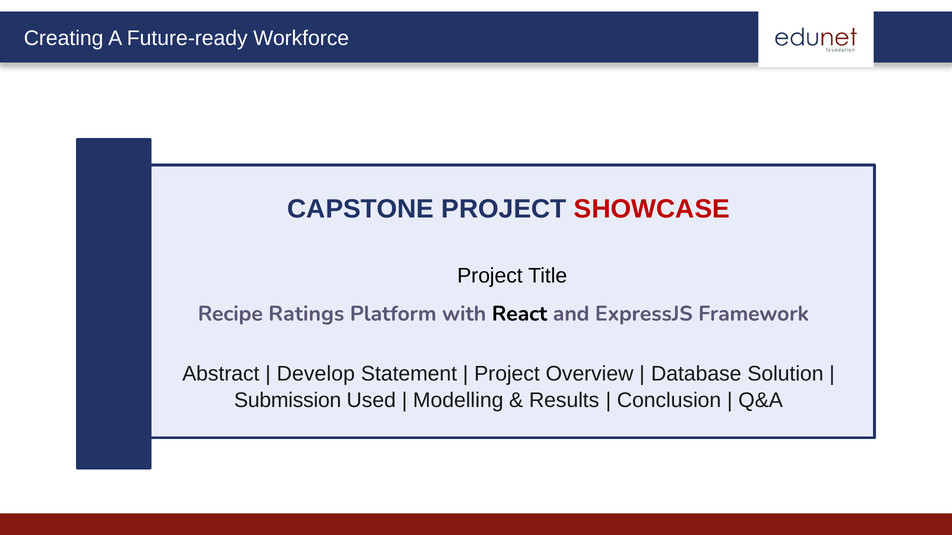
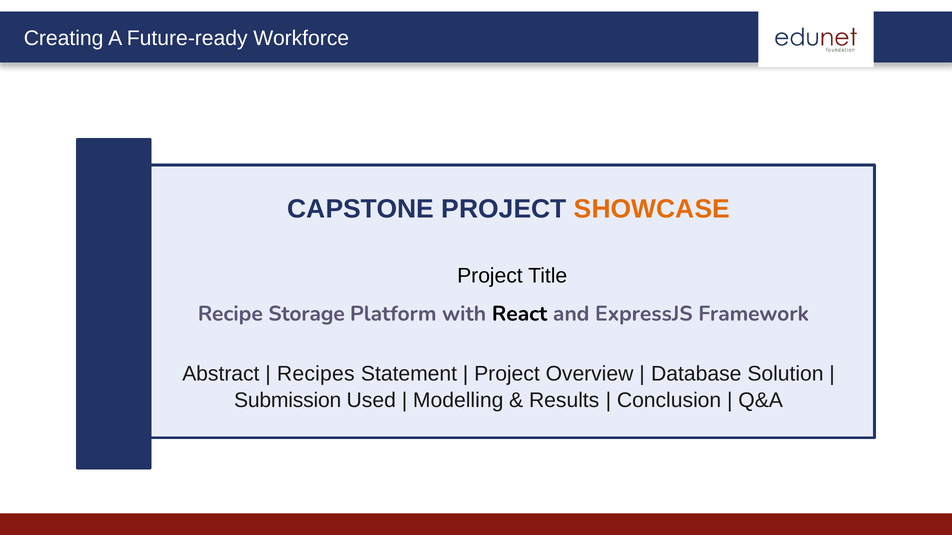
SHOWCASE colour: red -> orange (652, 209)
Ratings: Ratings -> Storage (307, 314)
Develop: Develop -> Recipes (316, 374)
